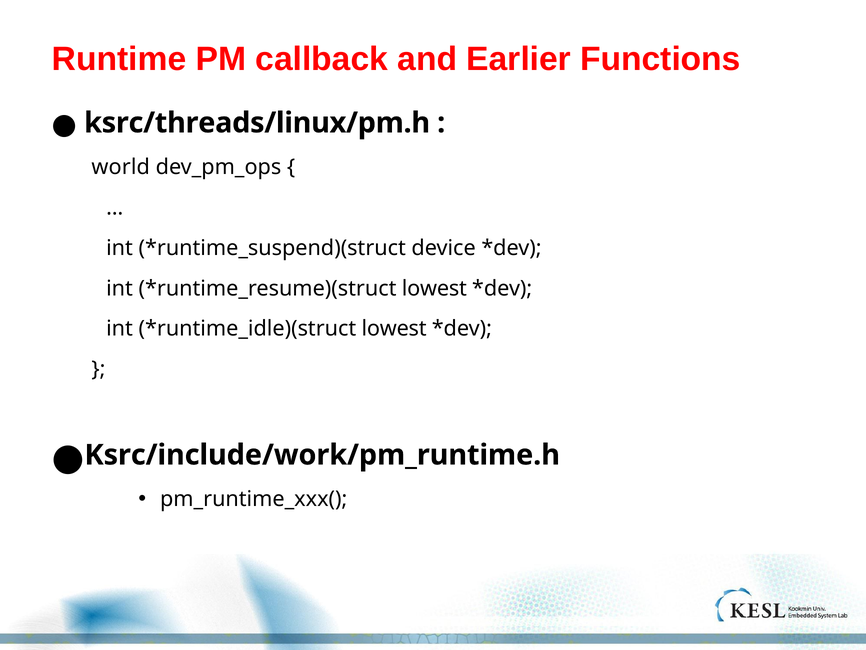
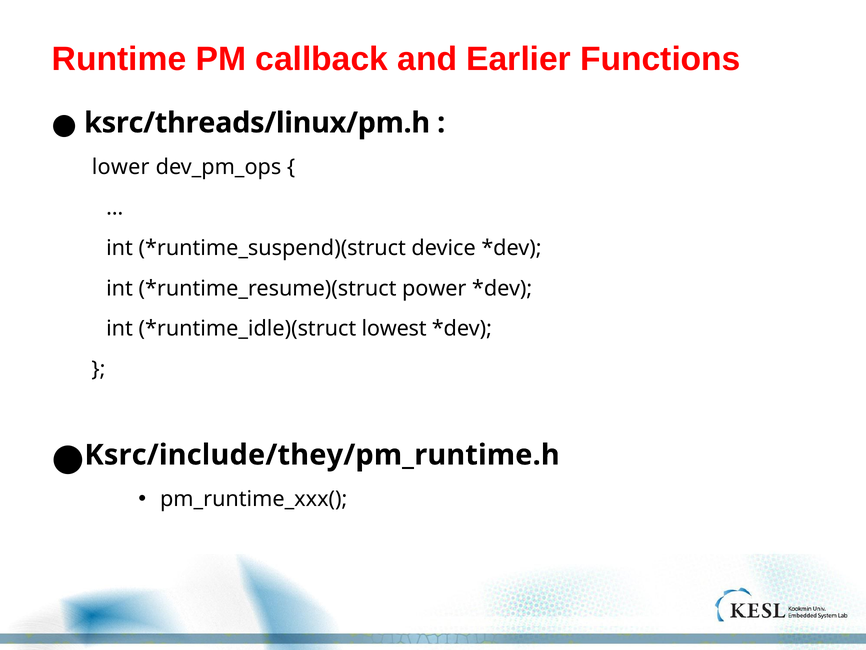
world: world -> lower (121, 167)
lowest: lowest -> power (434, 288)
Ksrc/include/work/pm_runtime.h: Ksrc/include/work/pm_runtime.h -> Ksrc/include/they/pm_runtime.h (322, 455)
